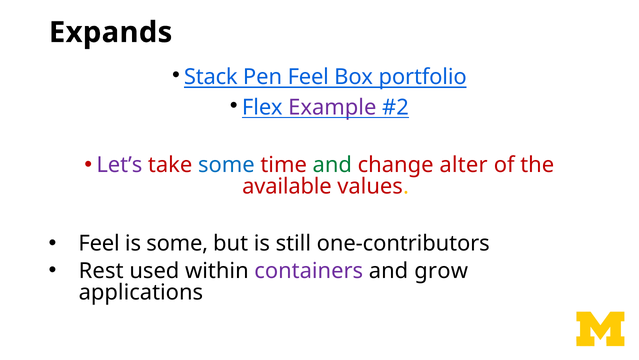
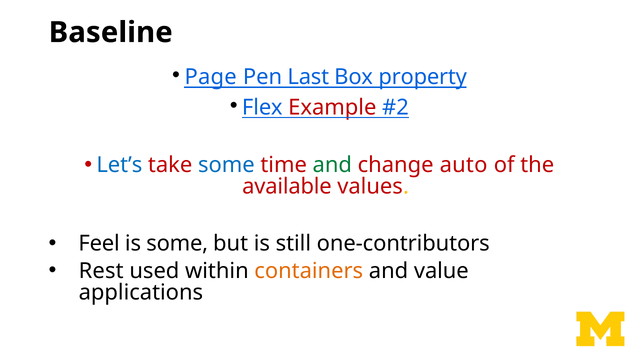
Expands: Expands -> Baseline (111, 32)
Stack: Stack -> Page (211, 77)
Pen Feel: Feel -> Last (308, 77)
portfolio: portfolio -> property (423, 77)
Example colour: purple -> red (332, 107)
Let’s colour: purple -> blue (119, 165)
alter: alter -> auto (464, 165)
containers colour: purple -> orange (309, 271)
grow: grow -> value (441, 271)
